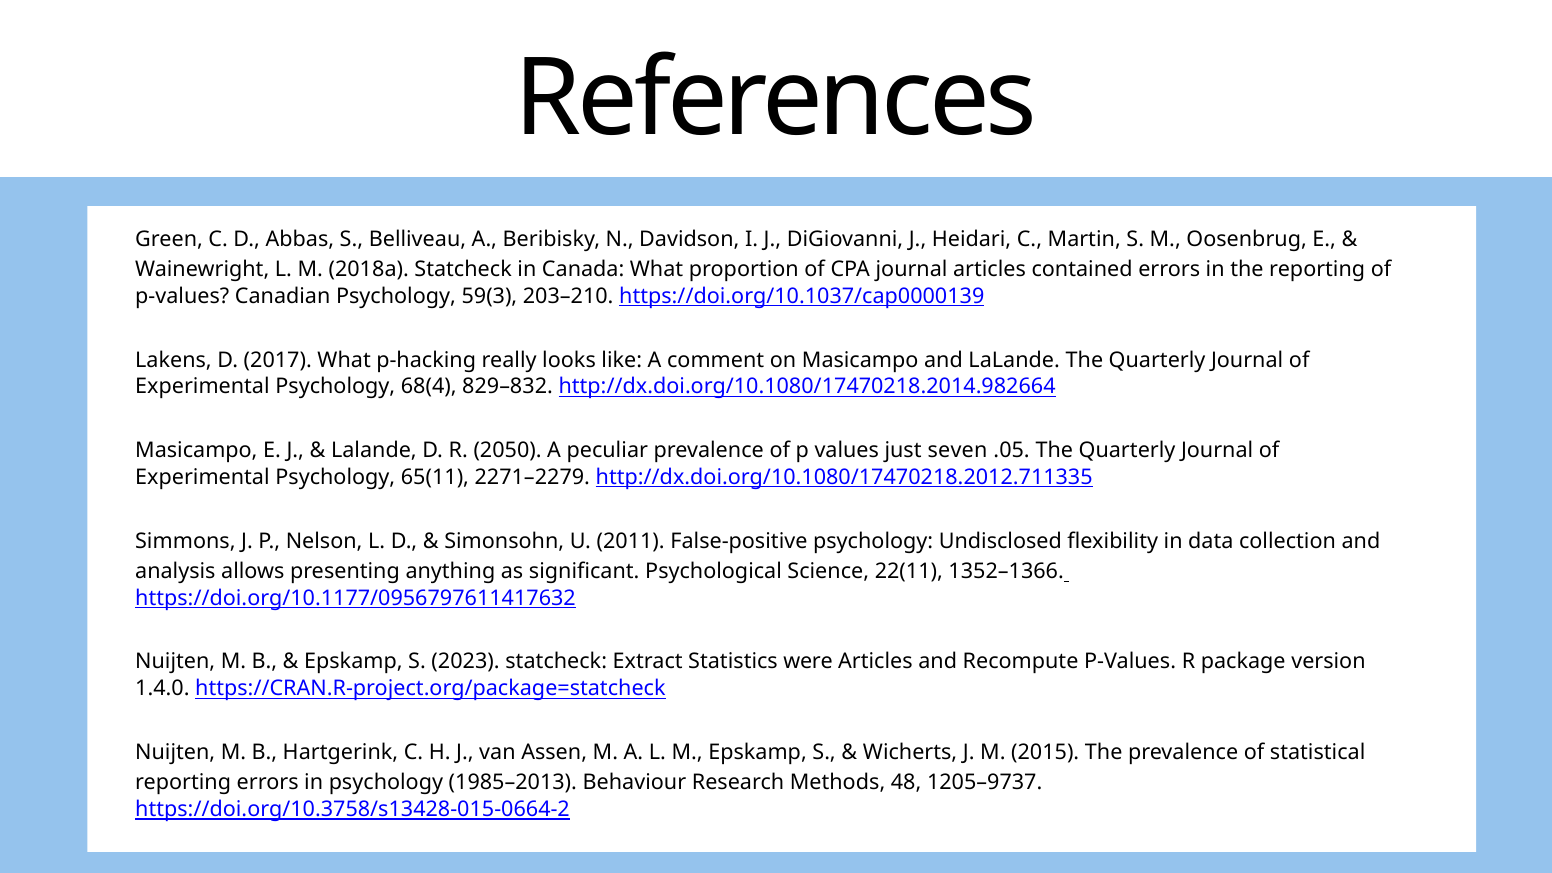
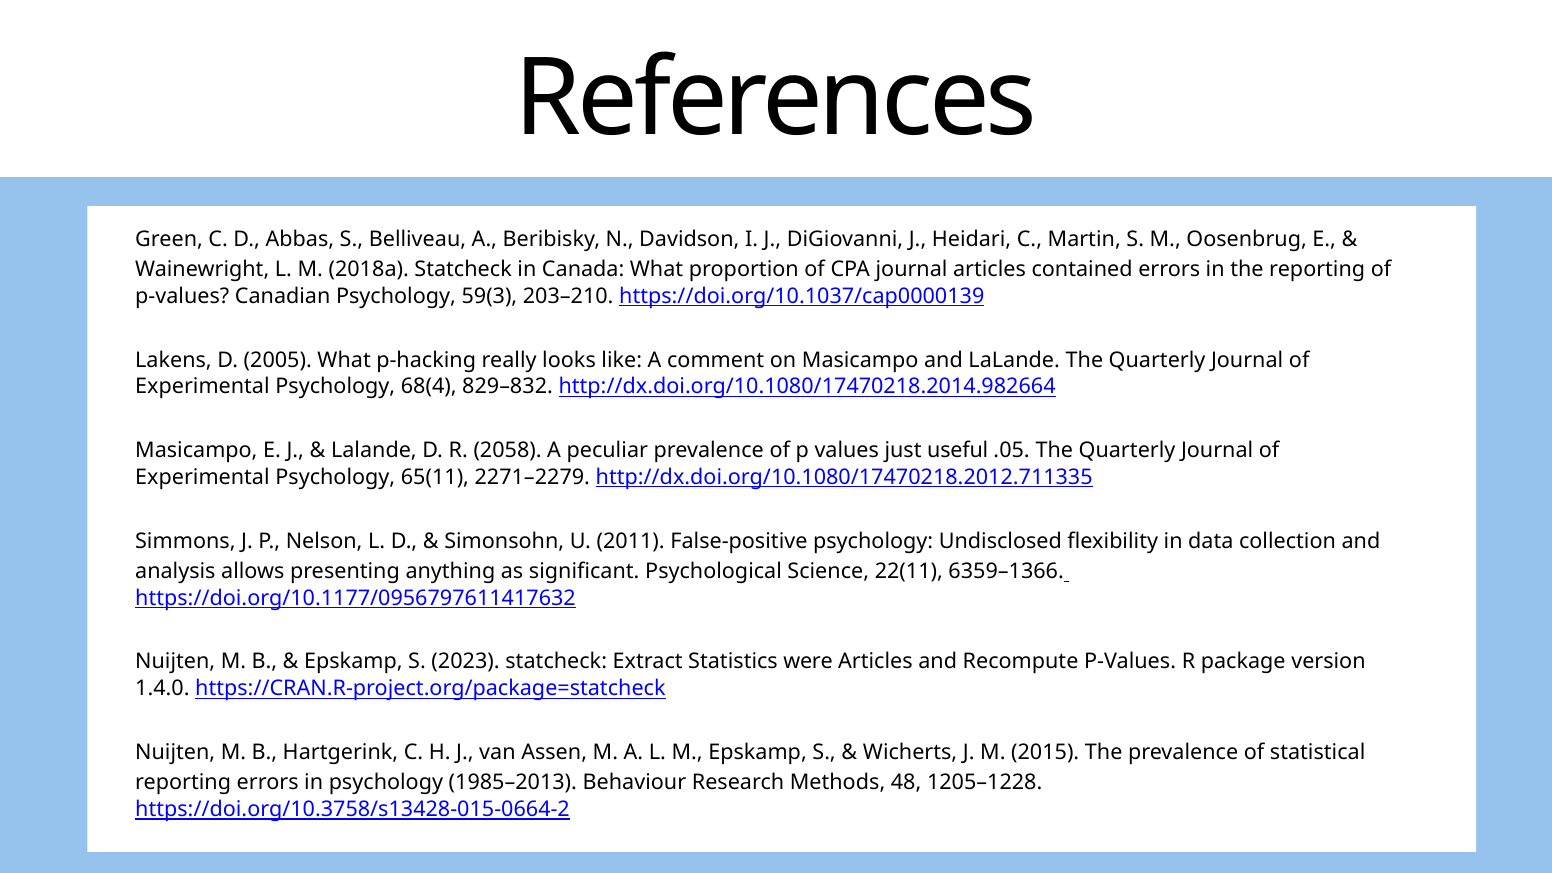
2017: 2017 -> 2005 (278, 360)
2050: 2050 -> 2058 (508, 451)
seven: seven -> useful (958, 451)
1352–1366: 1352–1366 -> 6359–1366 (1006, 571)
1205–9737: 1205–9737 -> 1205–1228 (985, 783)
